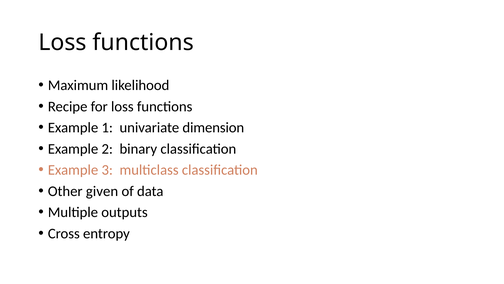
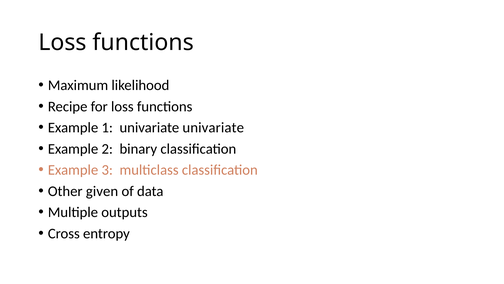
univariate dimension: dimension -> univariate (213, 127)
